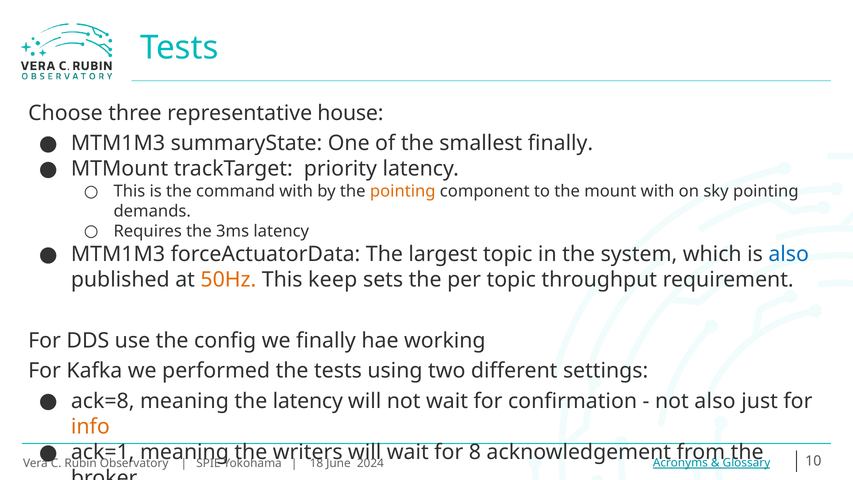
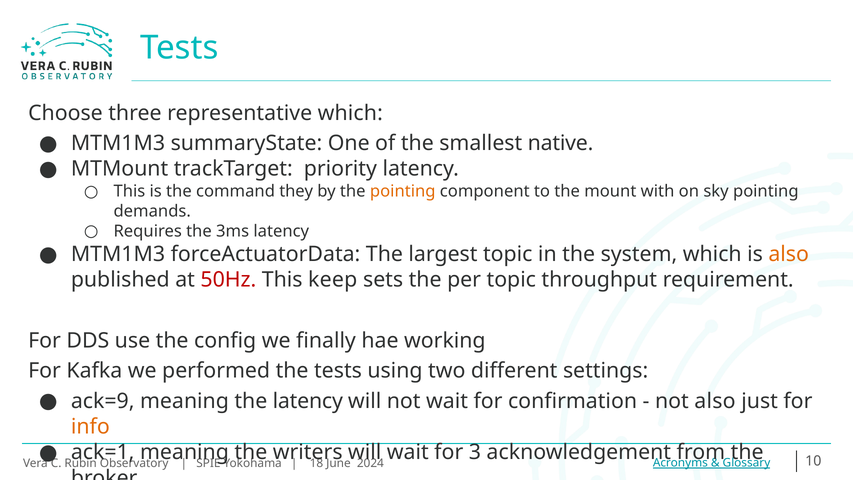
representative house: house -> which (350, 113)
smallest finally: finally -> native (561, 143)
command with: with -> they (296, 191)
also colour: blue -> orange (789, 254)
50Hz colour: orange -> red (228, 280)
ack=8: ack=8 -> ack=9 (103, 401)
8: 8 -> 3 (475, 452)
